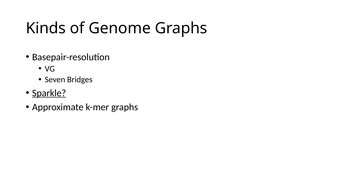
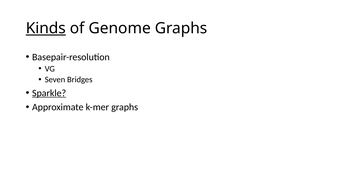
Kinds underline: none -> present (46, 28)
